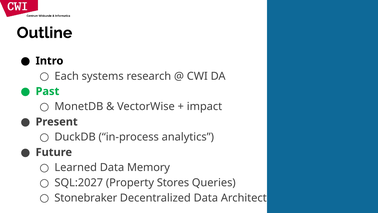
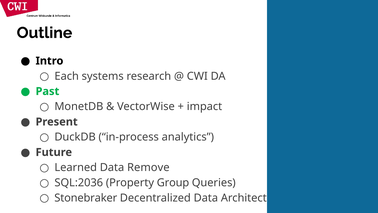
Memory: Memory -> Remove (148, 167)
SQL:2027: SQL:2027 -> SQL:2036 (79, 182)
Stores: Stores -> Group (173, 182)
